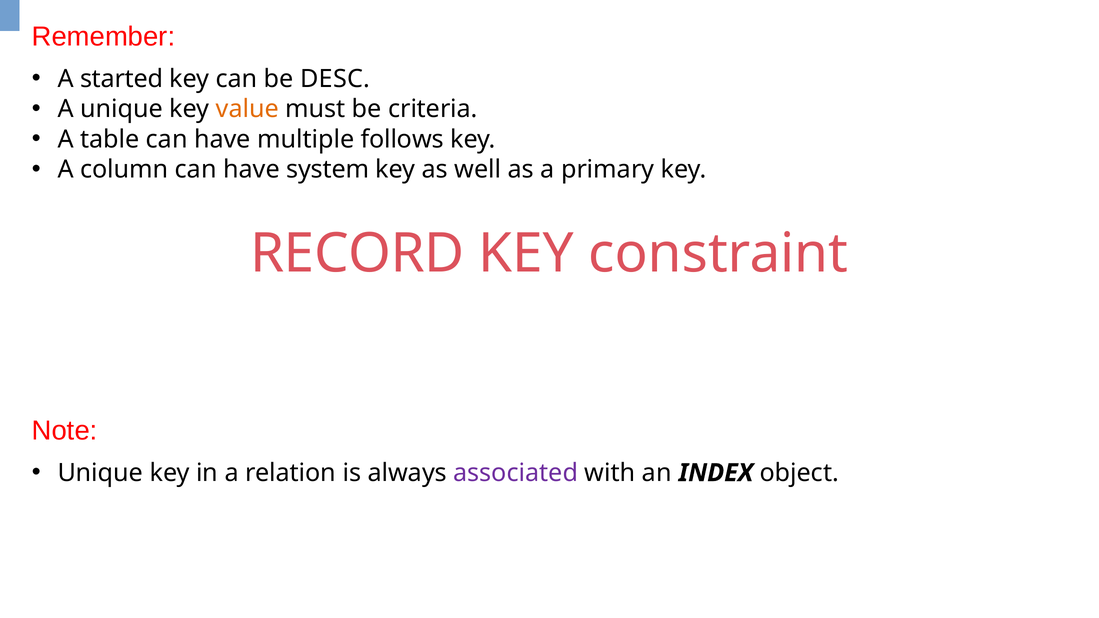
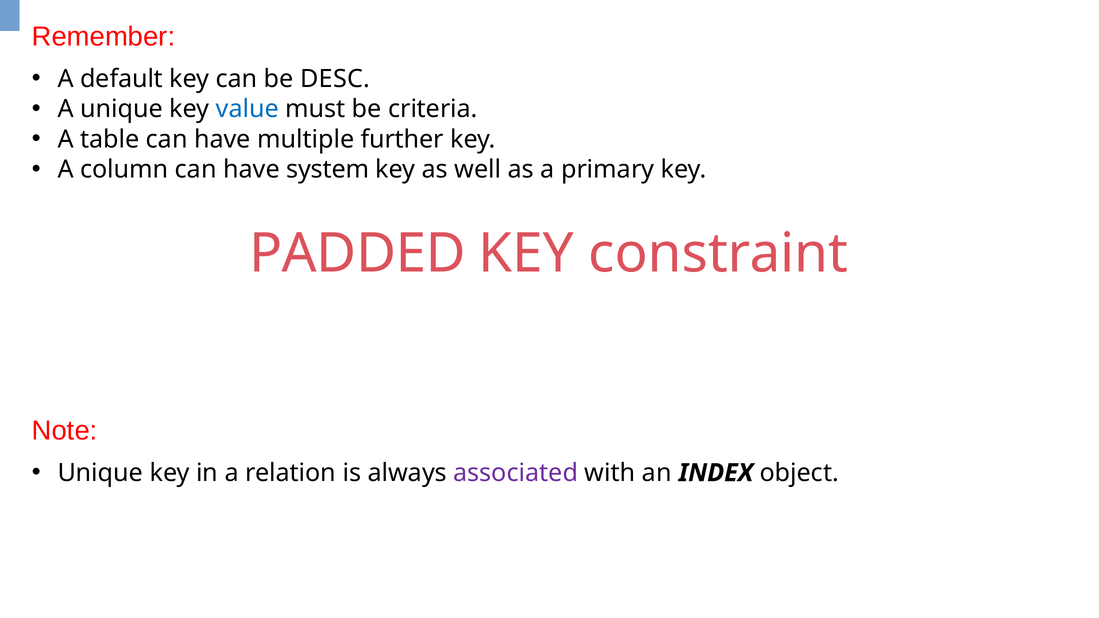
started: started -> default (122, 79)
value colour: orange -> blue (247, 109)
follows: follows -> further (402, 139)
RECORD: RECORD -> PADDED (357, 254)
